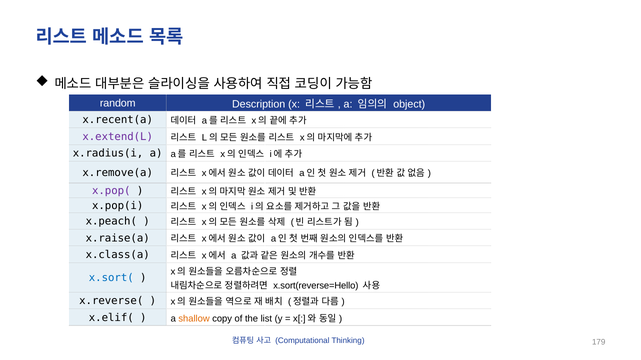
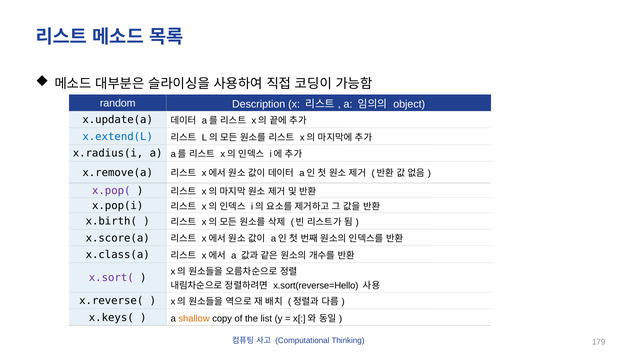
x.recent(a: x.recent(a -> x.update(a (118, 120)
x.extend(L colour: purple -> blue (118, 137)
x.peach(: x.peach( -> x.birth( (111, 222)
x.raise(a: x.raise(a -> x.score(a (118, 238)
x.sort( colour: blue -> purple (111, 278)
x.elif(: x.elif( -> x.keys( (111, 318)
